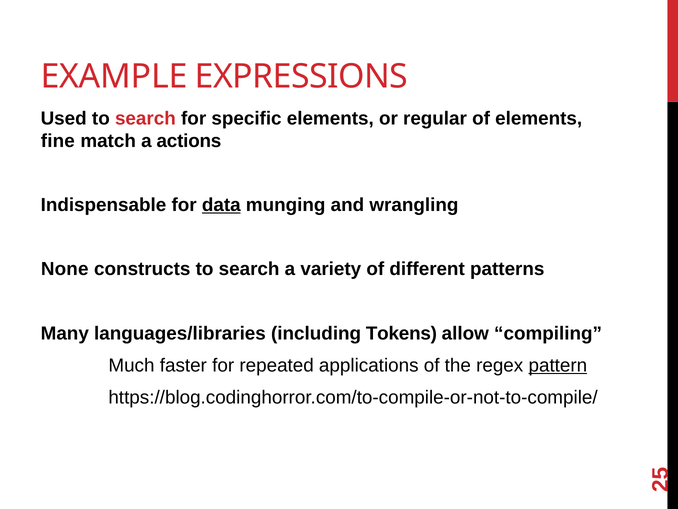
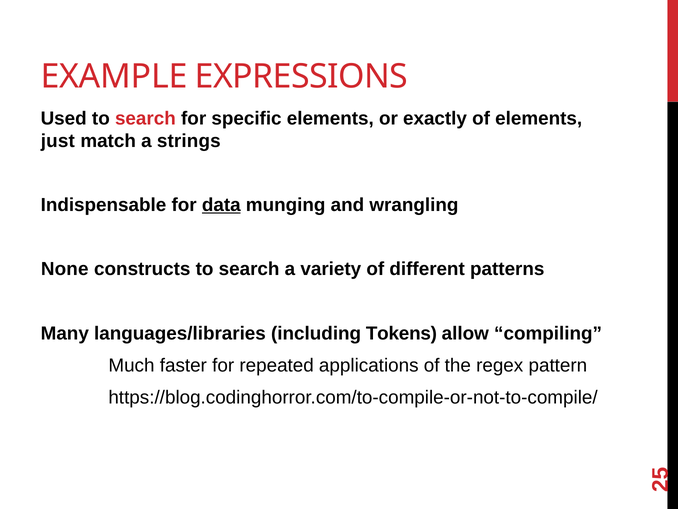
regular: regular -> exactly (435, 118)
fine: fine -> just (58, 141)
actions: actions -> strings (189, 141)
pattern underline: present -> none (558, 365)
